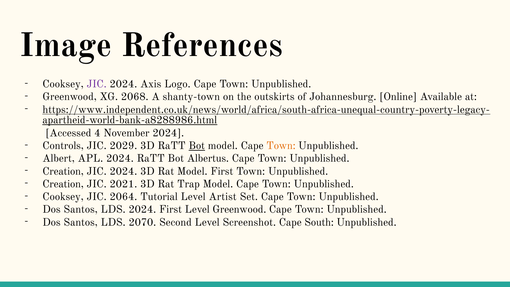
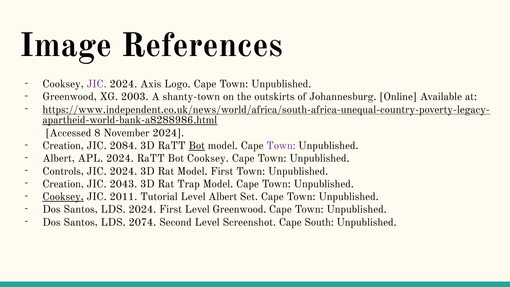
2068: 2068 -> 2003 (135, 97)
4: 4 -> 8 (97, 133)
Controls: Controls -> Creation (63, 146)
2029: 2029 -> 2084 (123, 146)
Town colour: orange -> purple (281, 146)
Bot Albertus: Albertus -> Cooksey (208, 158)
Creation: Creation -> Controls (63, 171)
2021: 2021 -> 2043 (123, 184)
Cooksey underline: none -> present (63, 197)
2064: 2064 -> 2011 (123, 197)
Level Artist: Artist -> Albert (223, 197)
2070: 2070 -> 2074 (142, 222)
